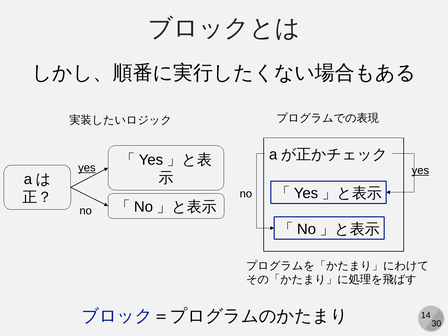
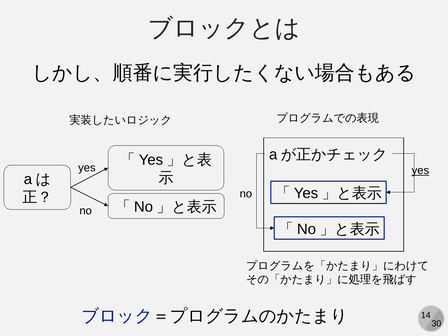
yes underline: present -> none (87, 168)
